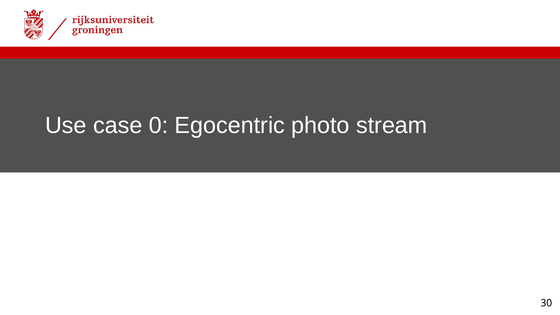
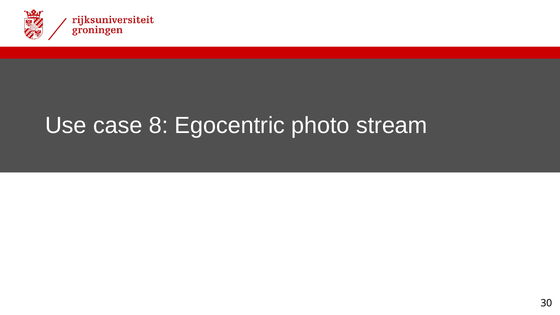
0: 0 -> 8 (158, 125)
